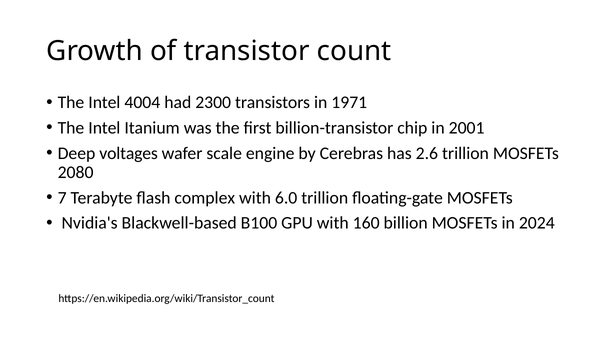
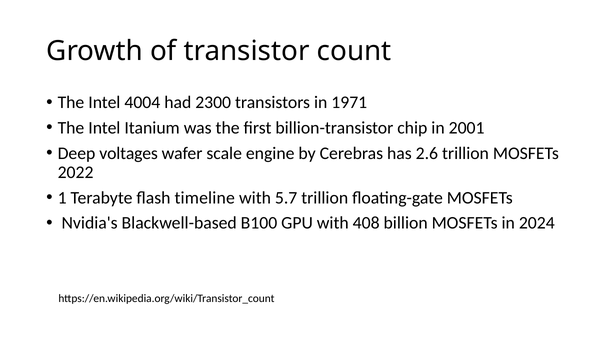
2080: 2080 -> 2022 (76, 173)
7: 7 -> 1 (62, 198)
complex: complex -> timeline (205, 198)
6.0: 6.0 -> 5.7 (286, 198)
160: 160 -> 408 (366, 223)
